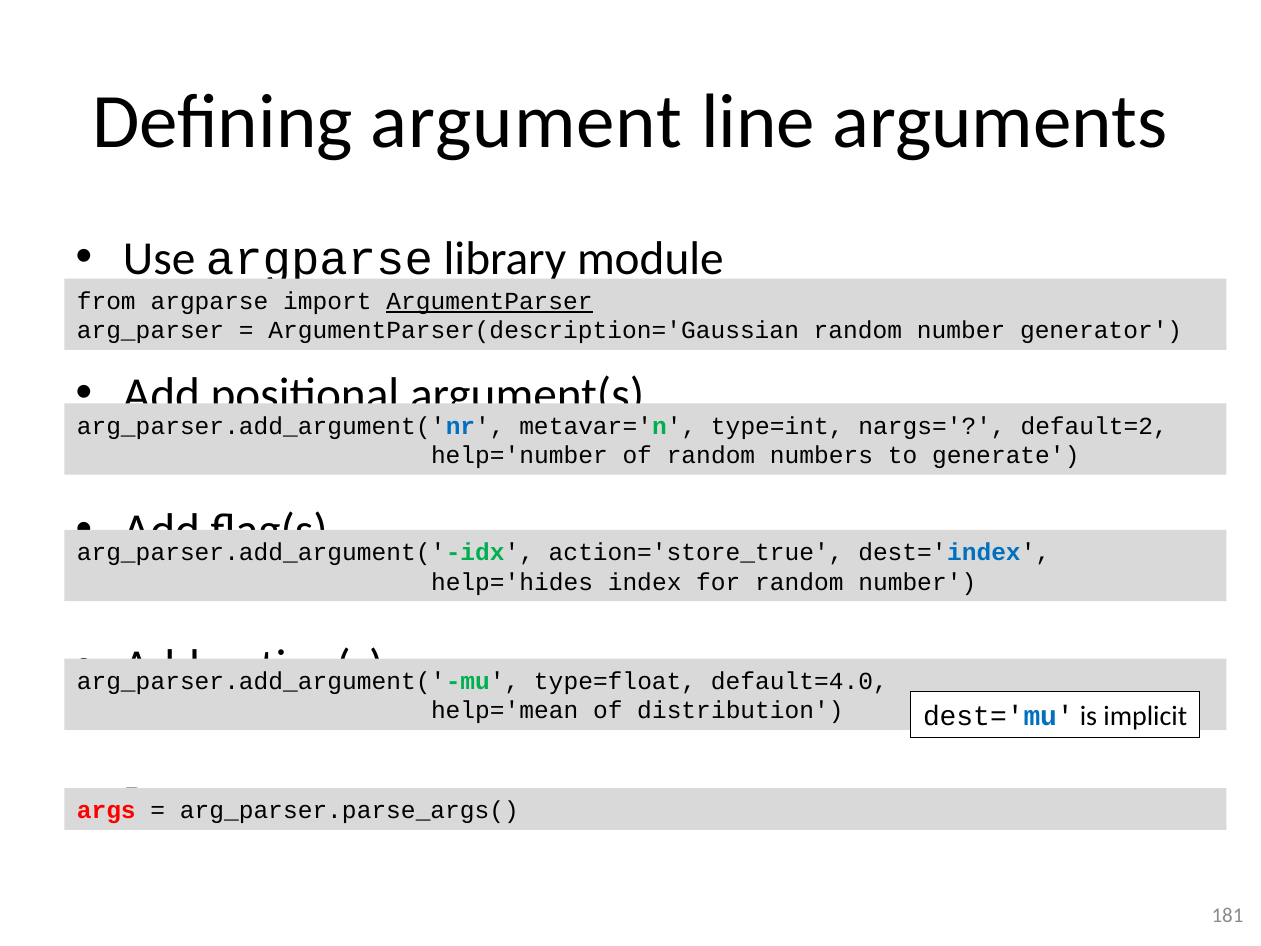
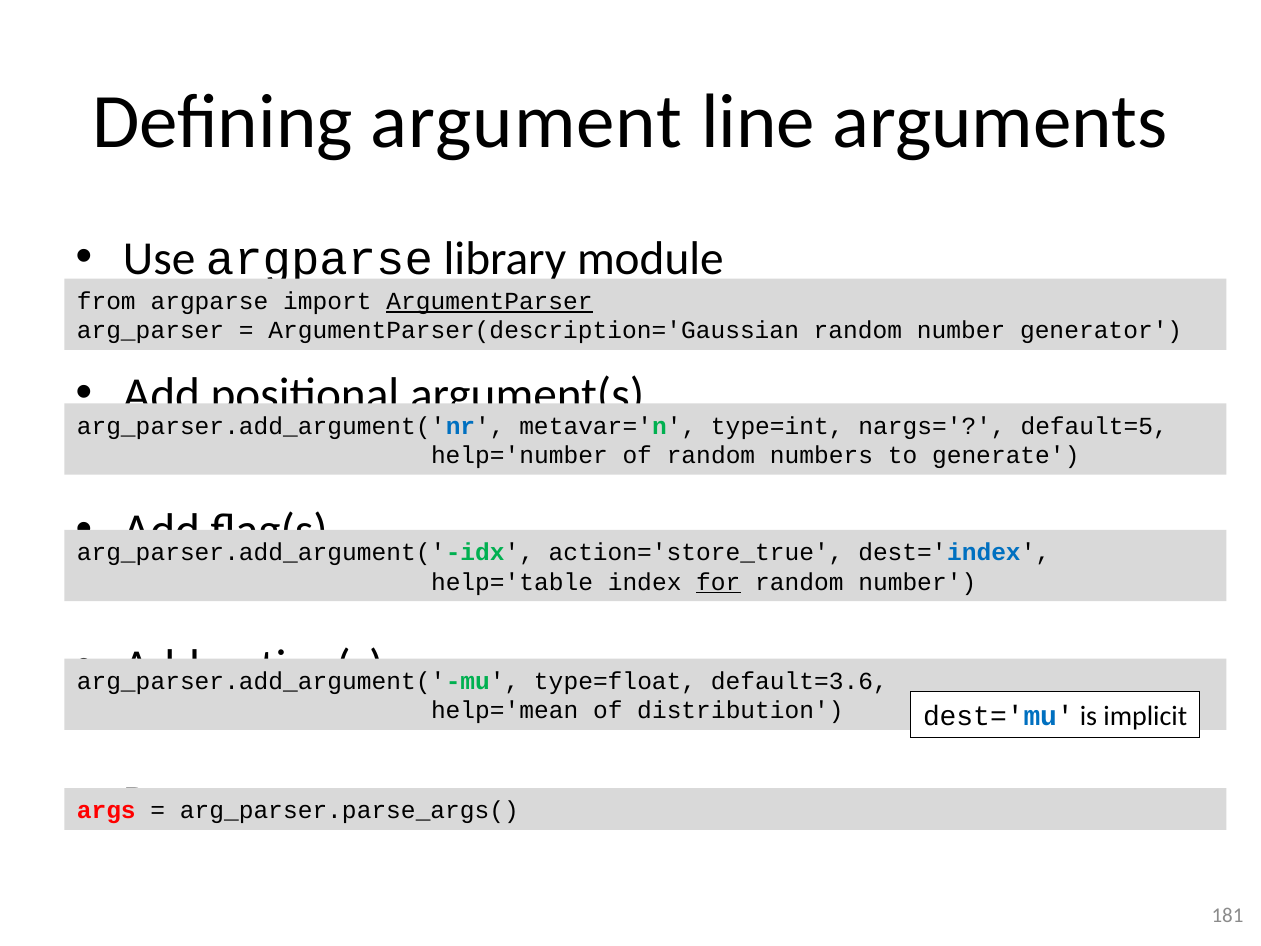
default=2: default=2 -> default=5 (1094, 426)
help='hides: help='hides -> help='table (512, 582)
for underline: none -> present (718, 582)
default=4.0: default=4.0 -> default=3.6 (799, 681)
